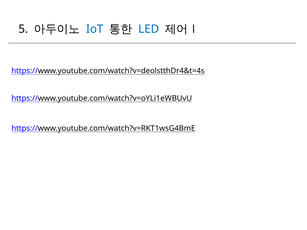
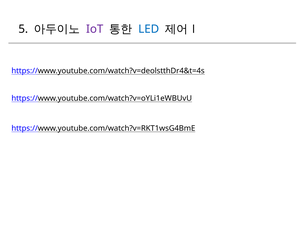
IoT colour: blue -> purple (95, 29)
